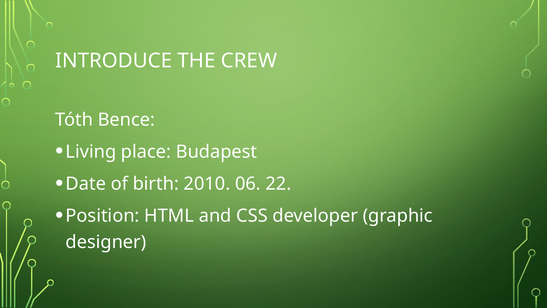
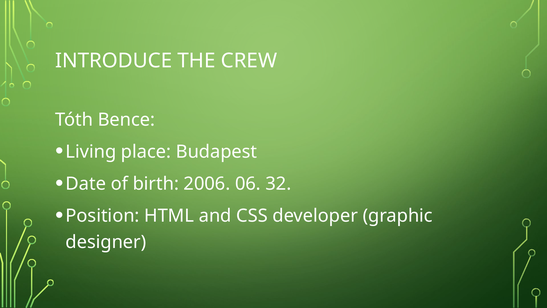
2010: 2010 -> 2006 (207, 184)
22: 22 -> 32 (278, 184)
